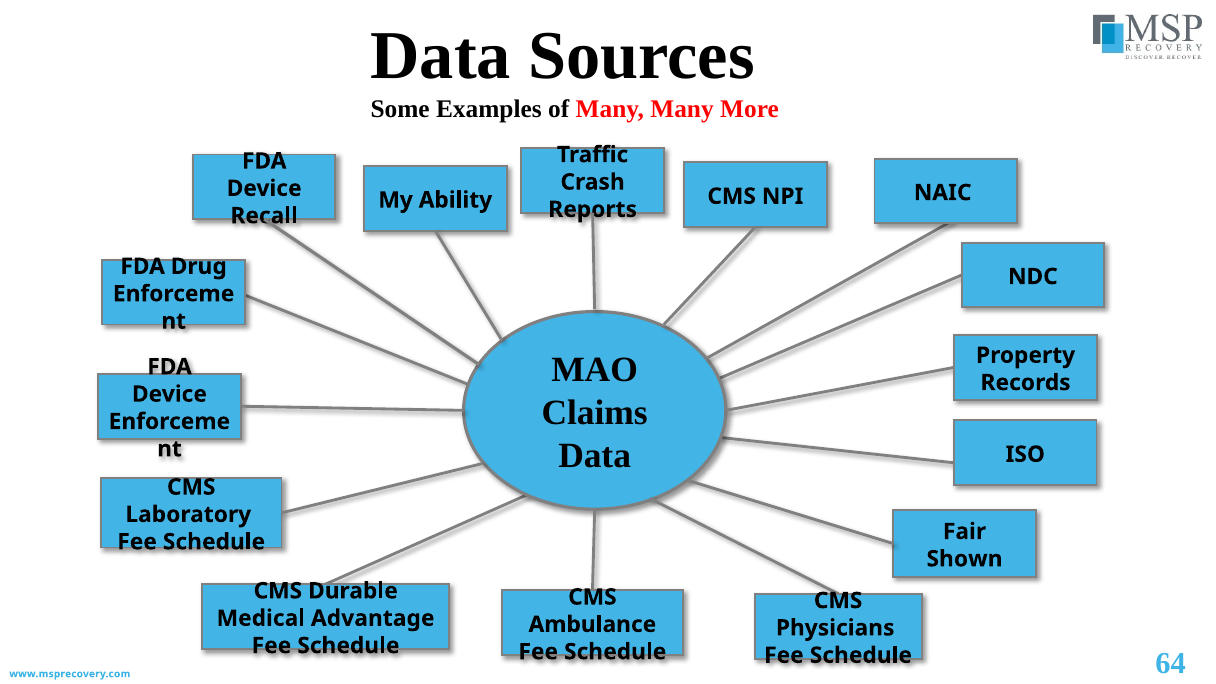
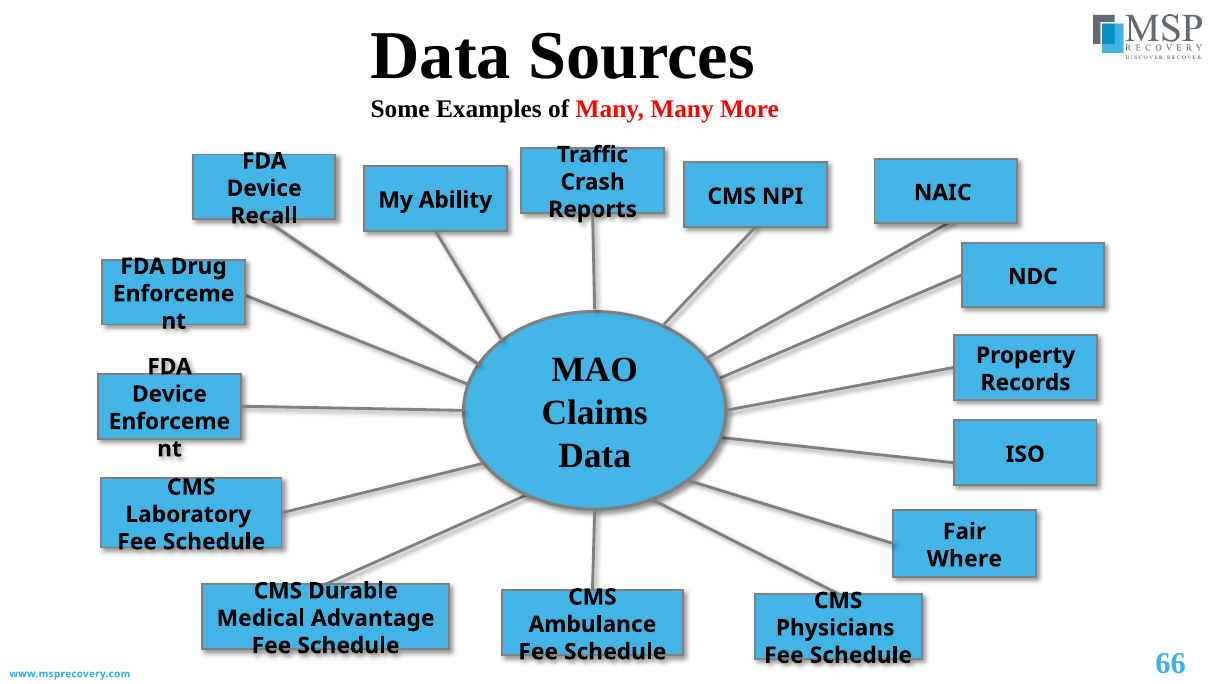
Shown: Shown -> Where (964, 559)
64: 64 -> 66 (1171, 664)
